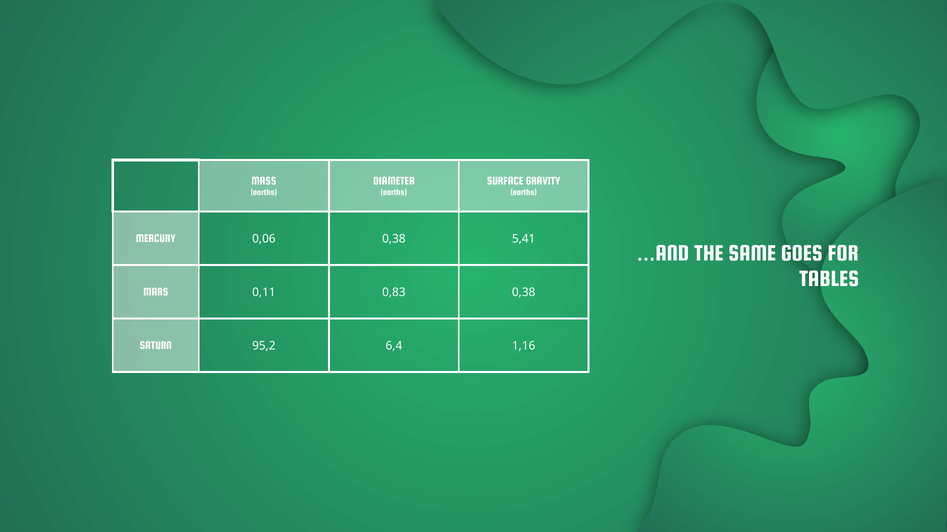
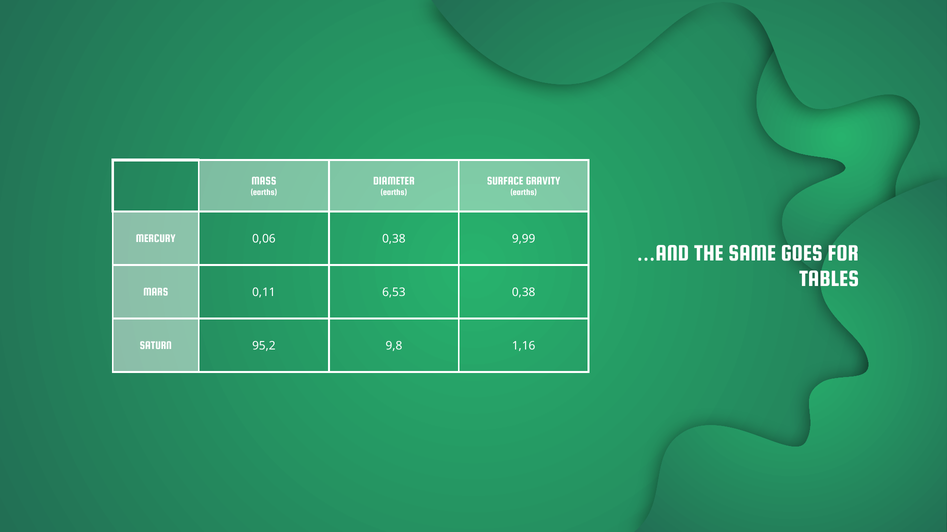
5,41: 5,41 -> 9,99 (524, 239)
0,83: 0,83 -> 6,53 (394, 293)
6,4: 6,4 -> 9,8 (394, 346)
